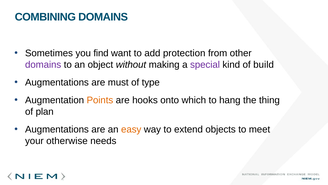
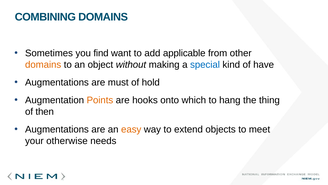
protection: protection -> applicable (184, 53)
domains colour: purple -> orange (43, 65)
special colour: purple -> blue (205, 65)
build: build -> have (264, 65)
type: type -> hold (151, 82)
plan: plan -> then (45, 111)
